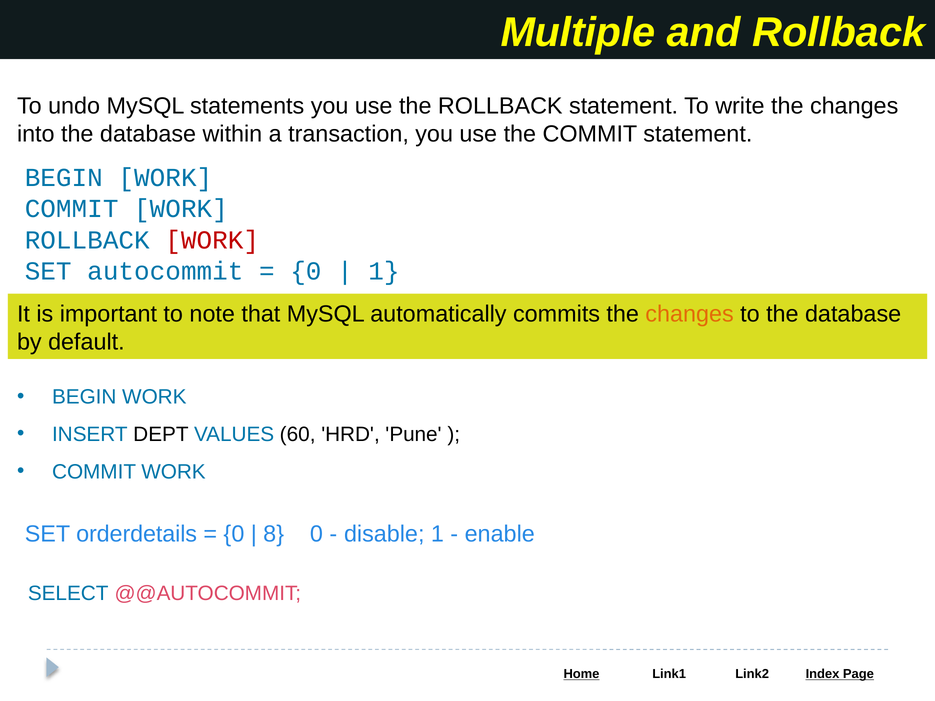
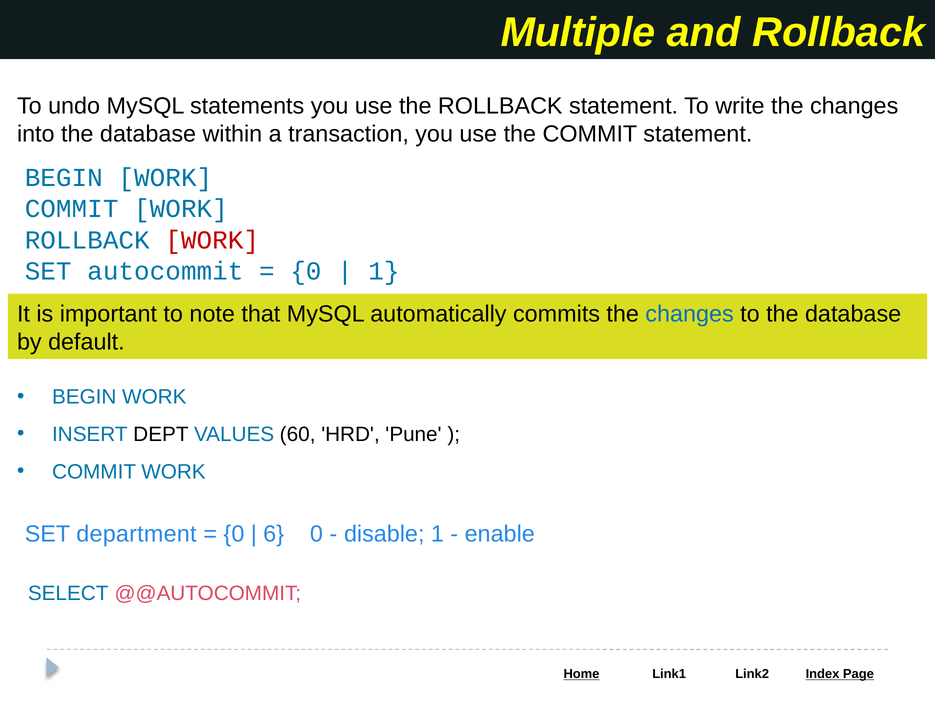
changes colour: orange -> blue (690, 314)
orderdetails: orderdetails -> department (136, 534)
8: 8 -> 6 (274, 534)
